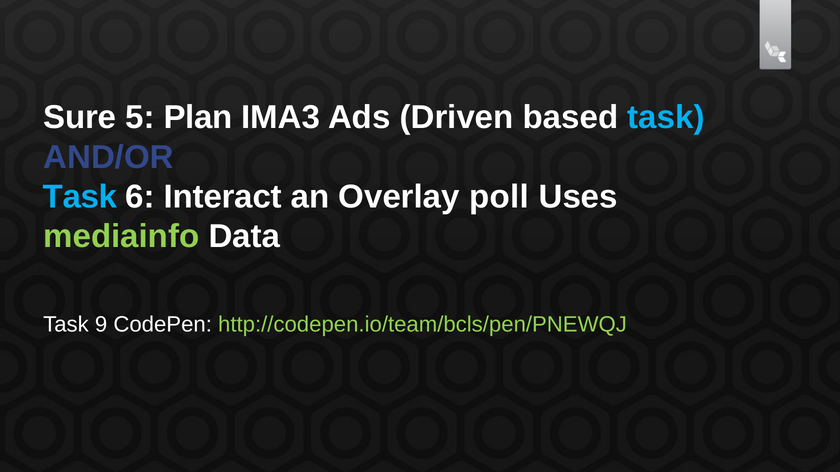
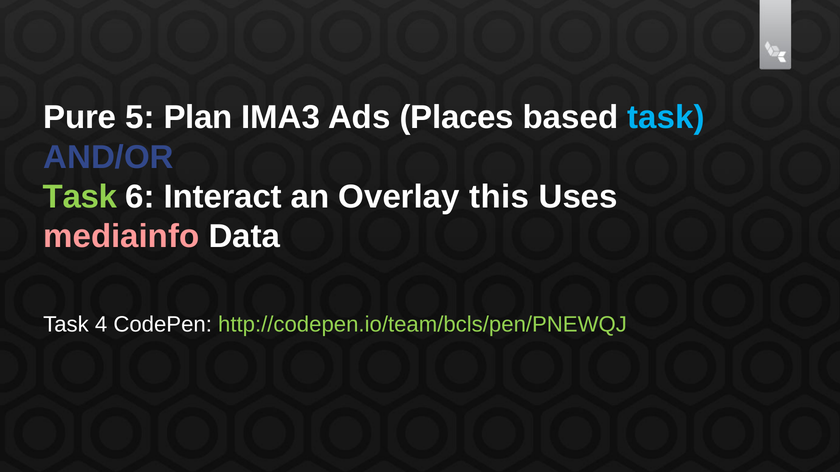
Sure: Sure -> Pure (80, 118)
Driven: Driven -> Places (457, 118)
Task colour: light blue -> light green (80, 197)
poll: poll -> this (499, 197)
mediainfo colour: light green -> pink (121, 237)
9: 9 -> 4 (101, 324)
